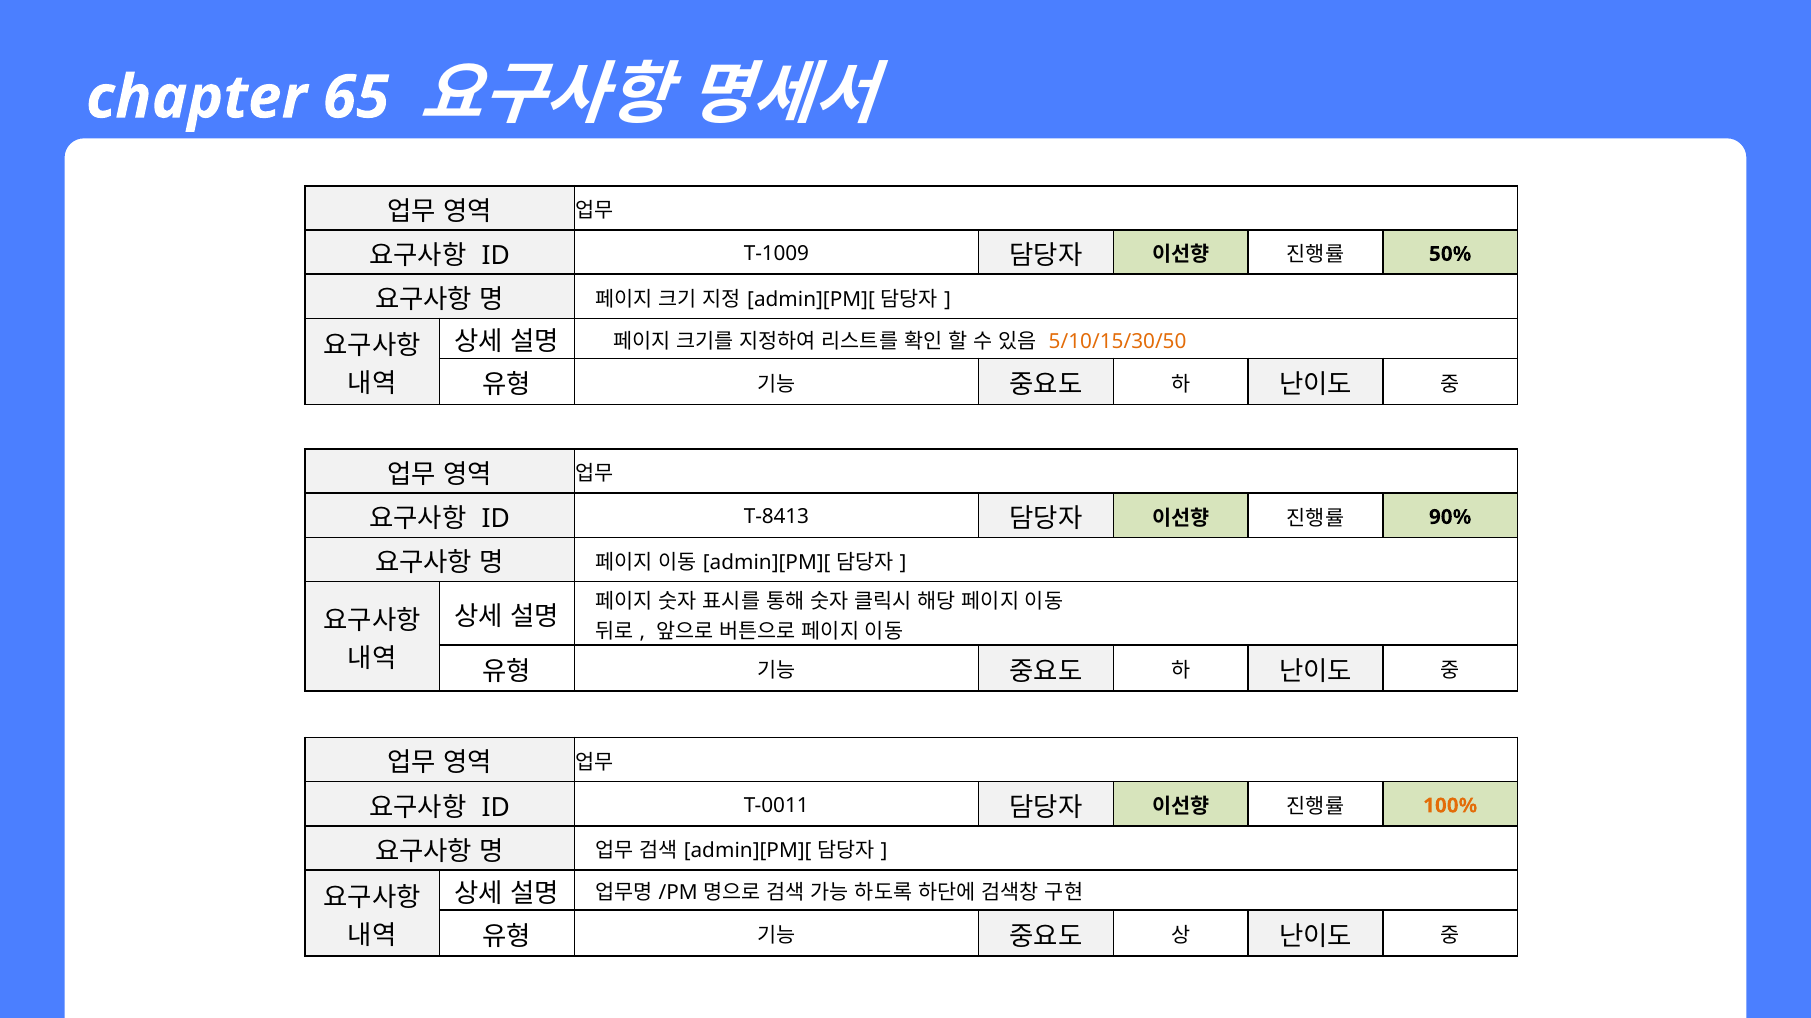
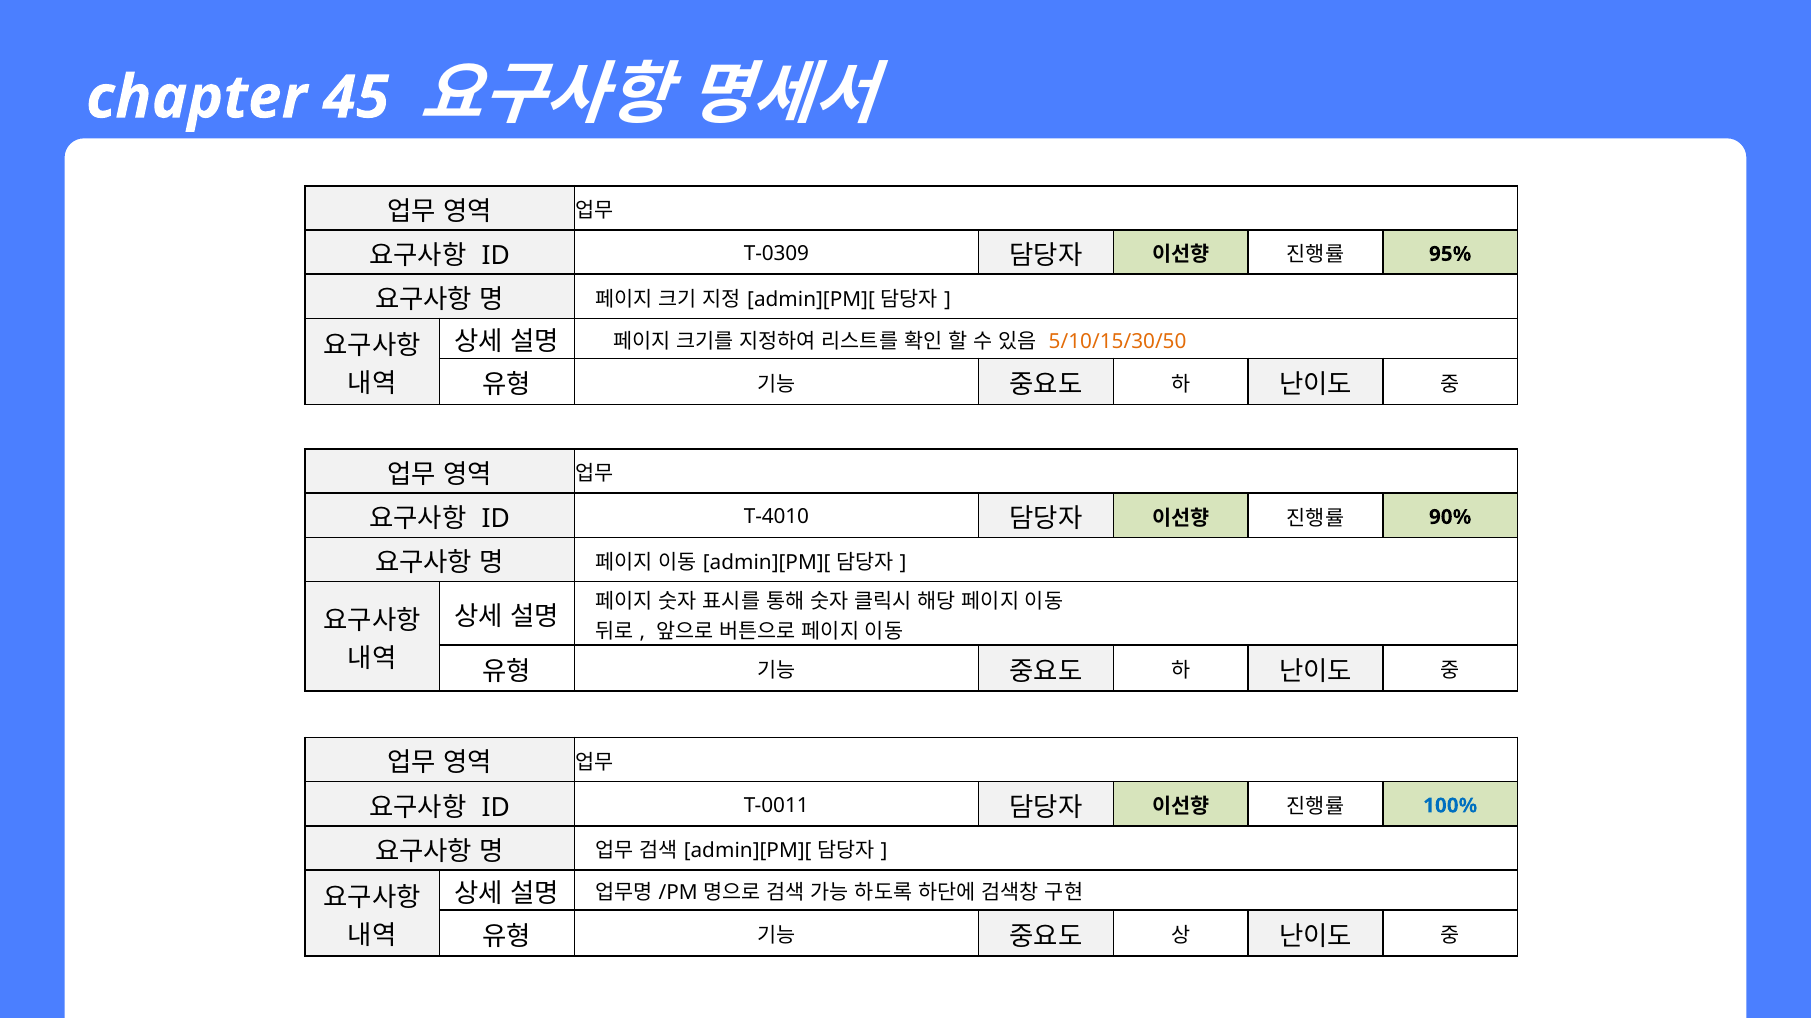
65: 65 -> 45 (356, 98)
T-1009: T-1009 -> T-0309 (776, 254)
50%: 50% -> 95% (1450, 254)
T-8413: T-8413 -> T-4010 (776, 517)
100% colour: orange -> blue (1450, 806)
